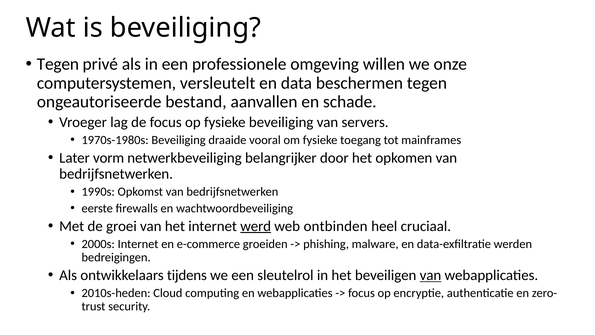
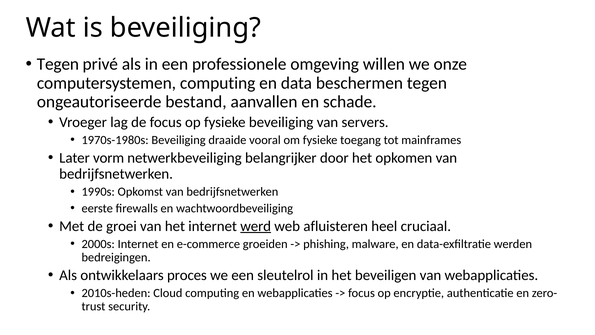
computersystemen versleutelt: versleutelt -> computing (218, 83)
ontbinden: ontbinden -> afluisteren (336, 226)
tijdens: tijdens -> proces (187, 275)
van underline: present -> none (431, 275)
